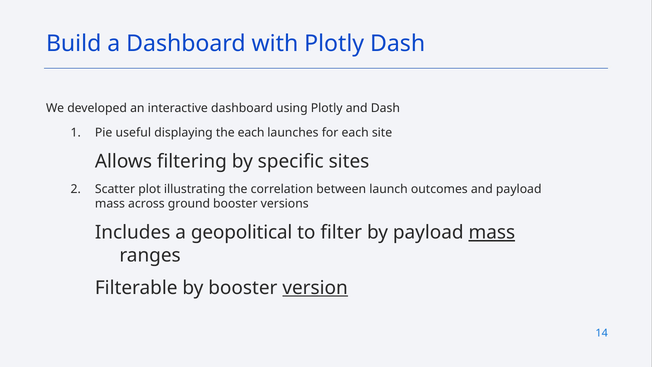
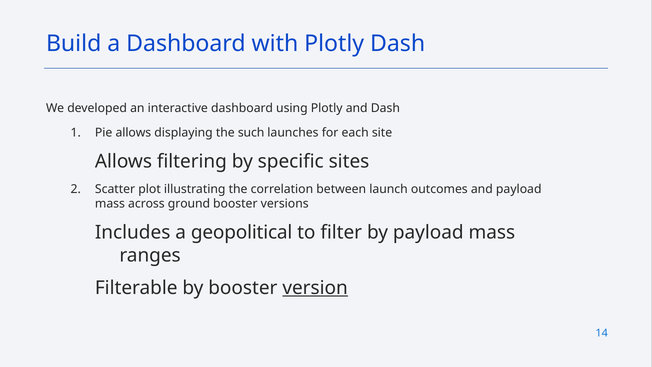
Pie useful: useful -> allows (133, 132)
the each: each -> such (251, 132)
mass underline: present -> none (492, 232)
